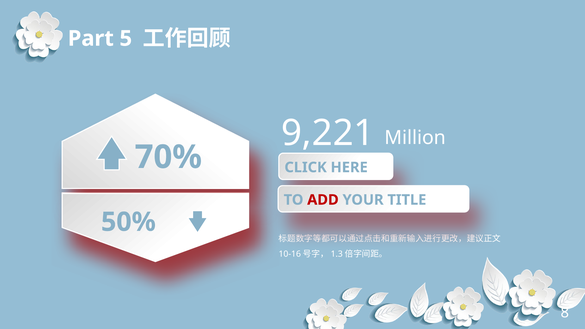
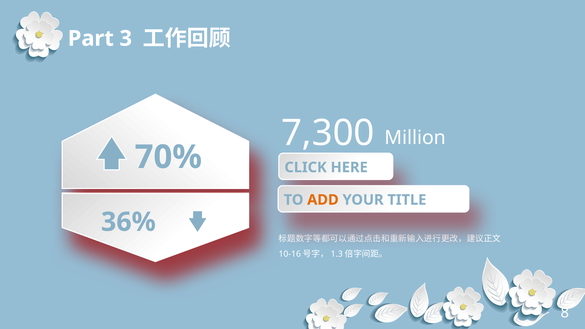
5: 5 -> 3 (126, 39)
9,221: 9,221 -> 7,300 (328, 133)
ADD colour: red -> orange (323, 200)
50%: 50% -> 36% (128, 222)
